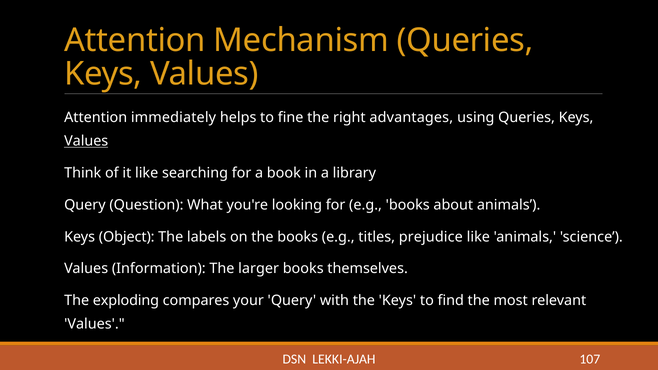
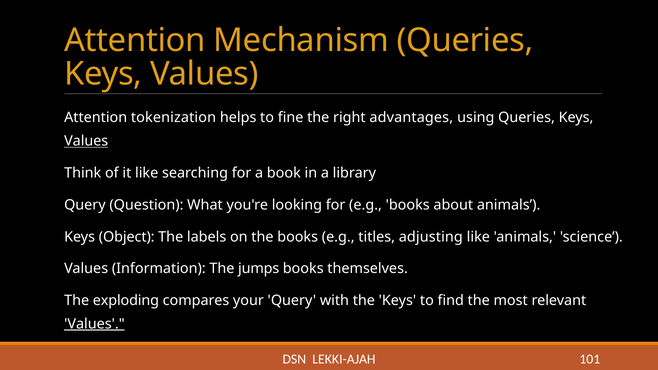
immediately: immediately -> tokenization (173, 118)
prejudice: prejudice -> adjusting (431, 237)
larger: larger -> jumps (259, 269)
Values underline: none -> present (94, 324)
107: 107 -> 101 (590, 359)
